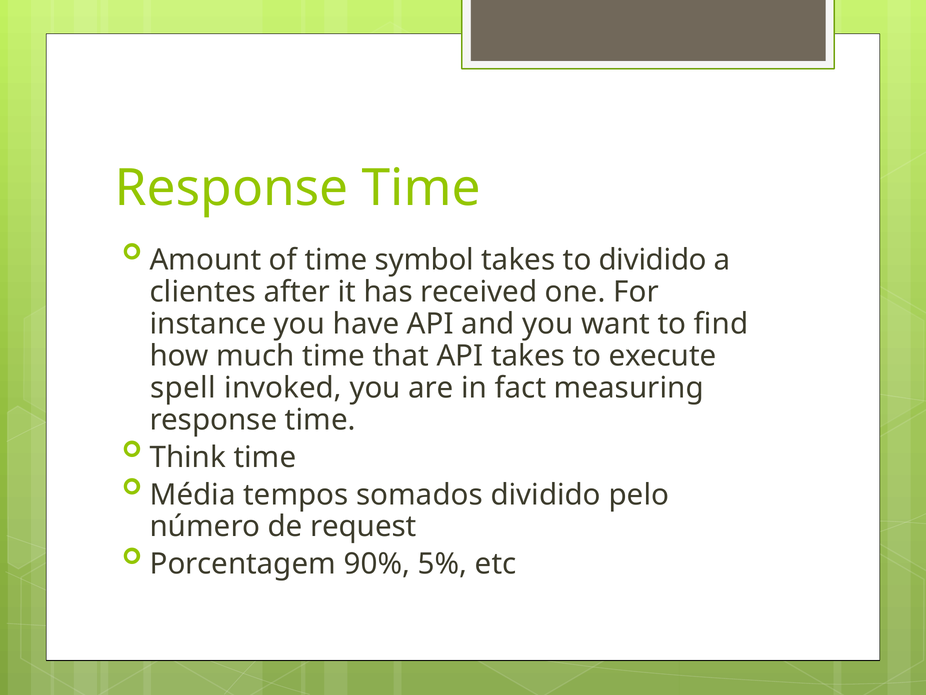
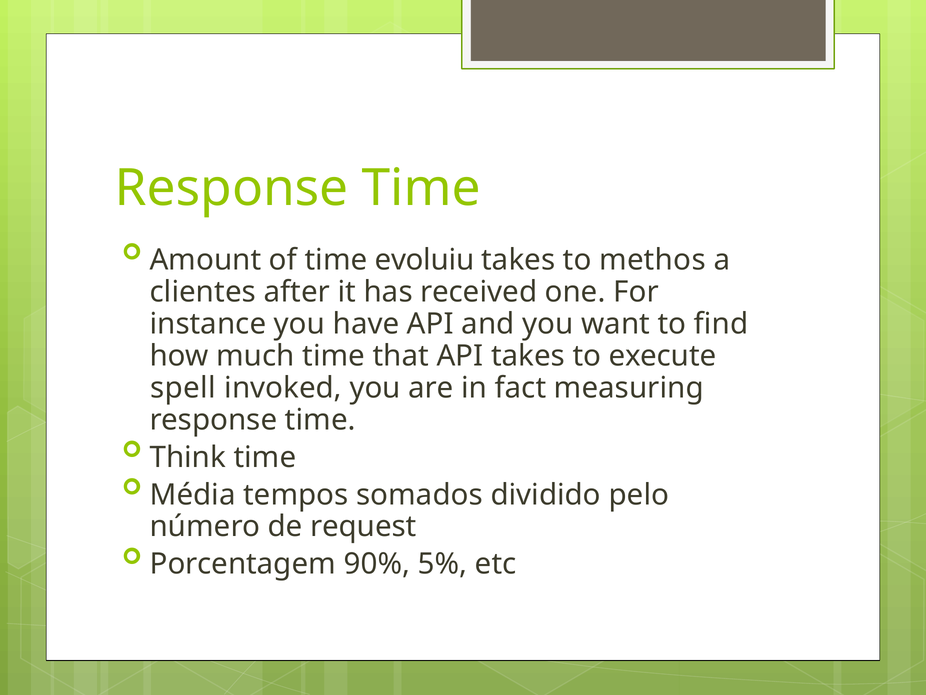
symbol: symbol -> evoluiu (425, 260)
to dividido: dividido -> methos (652, 260)
